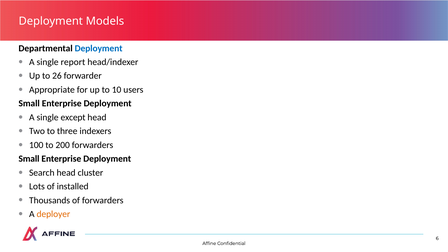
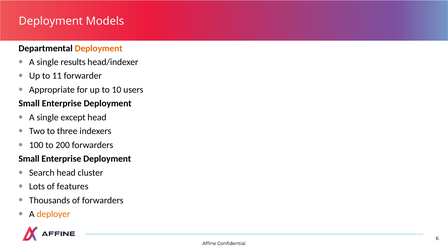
Deployment colour: blue -> orange (99, 48)
report: report -> results (73, 62)
26: 26 -> 11 (57, 76)
installed: installed -> features (73, 186)
